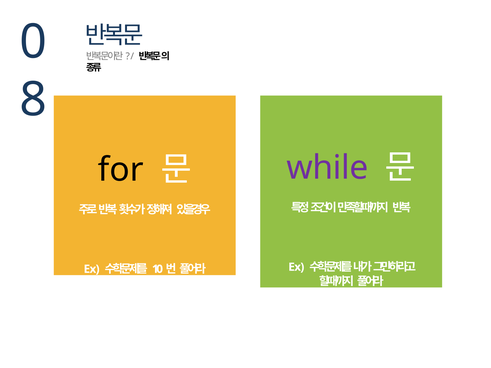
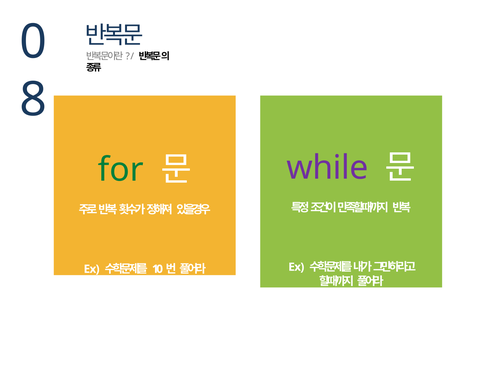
for colour: black -> green (121, 170)
